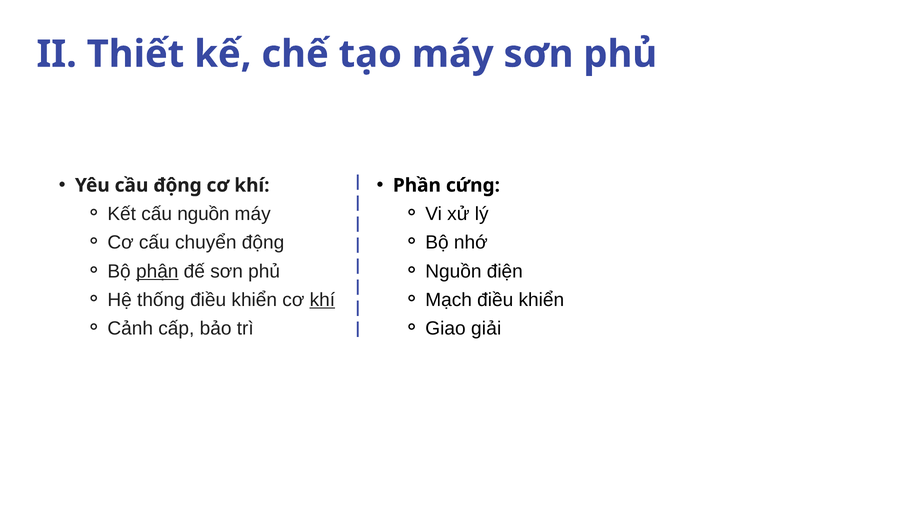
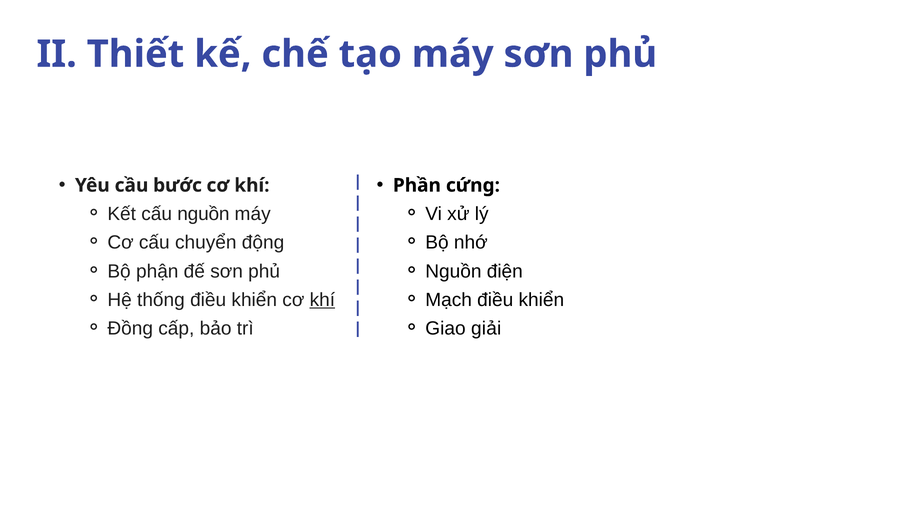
cầu động: động -> bước (178, 185)
phận underline: present -> none (157, 271)
Cảnh: Cảnh -> Đồng (130, 329)
